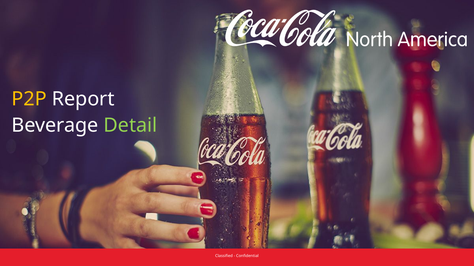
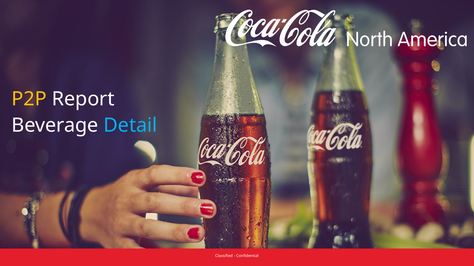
Detail colour: light green -> light blue (130, 126)
